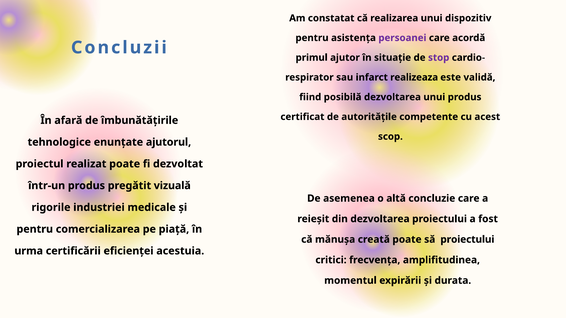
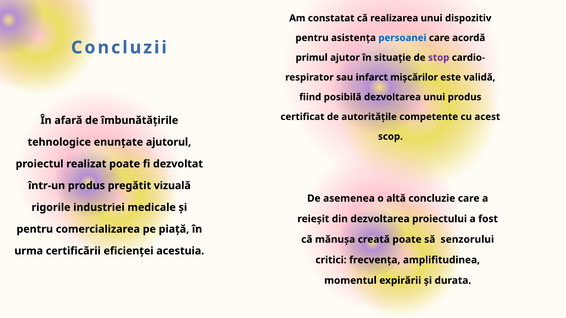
persoanei colour: purple -> blue (402, 38)
realizeaza: realizeaza -> mișcărilor (414, 77)
să proiectului: proiectului -> senzorului (467, 240)
